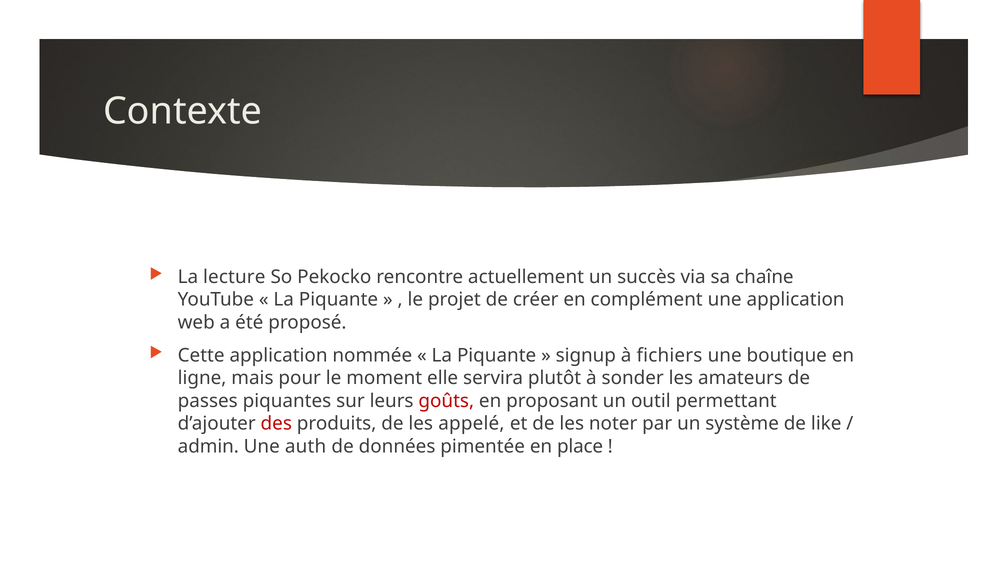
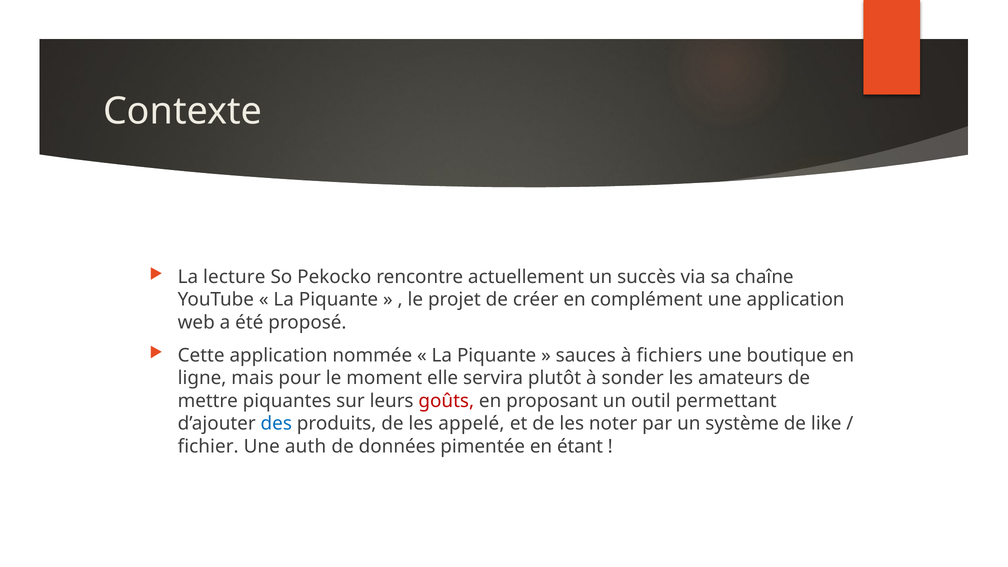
signup: signup -> sauces (586, 356)
passes: passes -> mettre (208, 401)
des colour: red -> blue (276, 424)
admin: admin -> fichier (208, 446)
place: place -> étant (580, 446)
